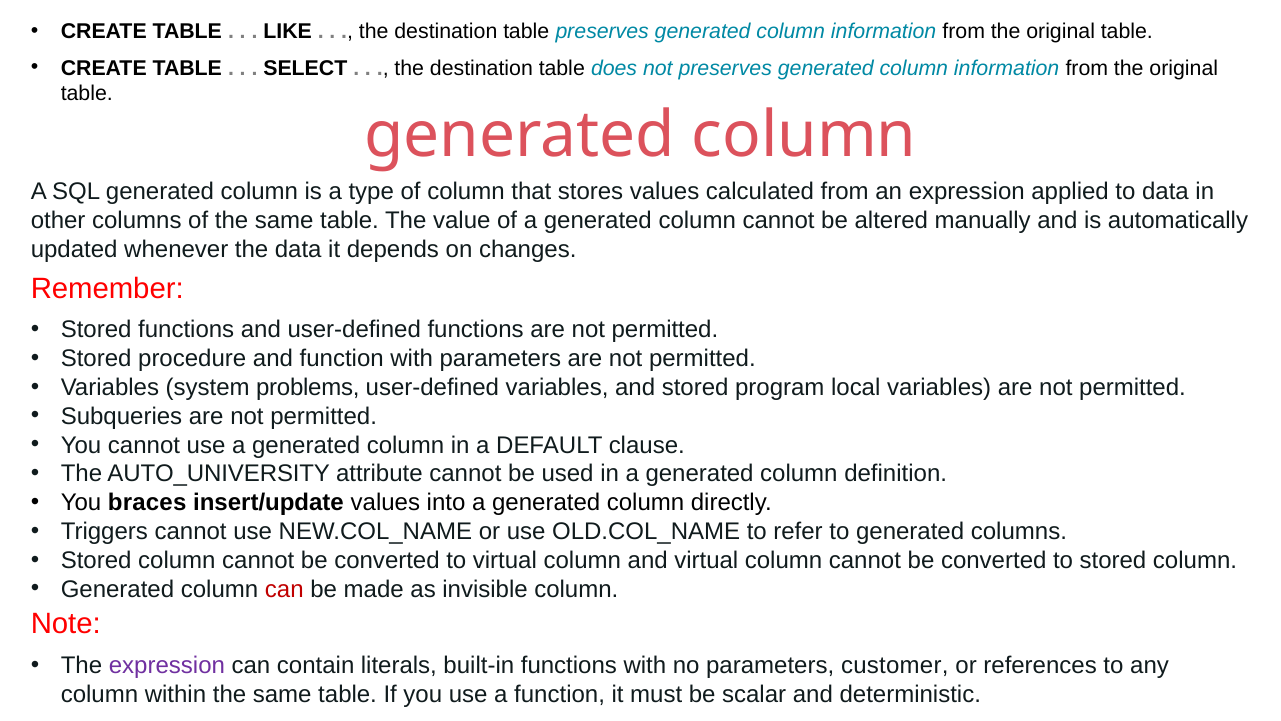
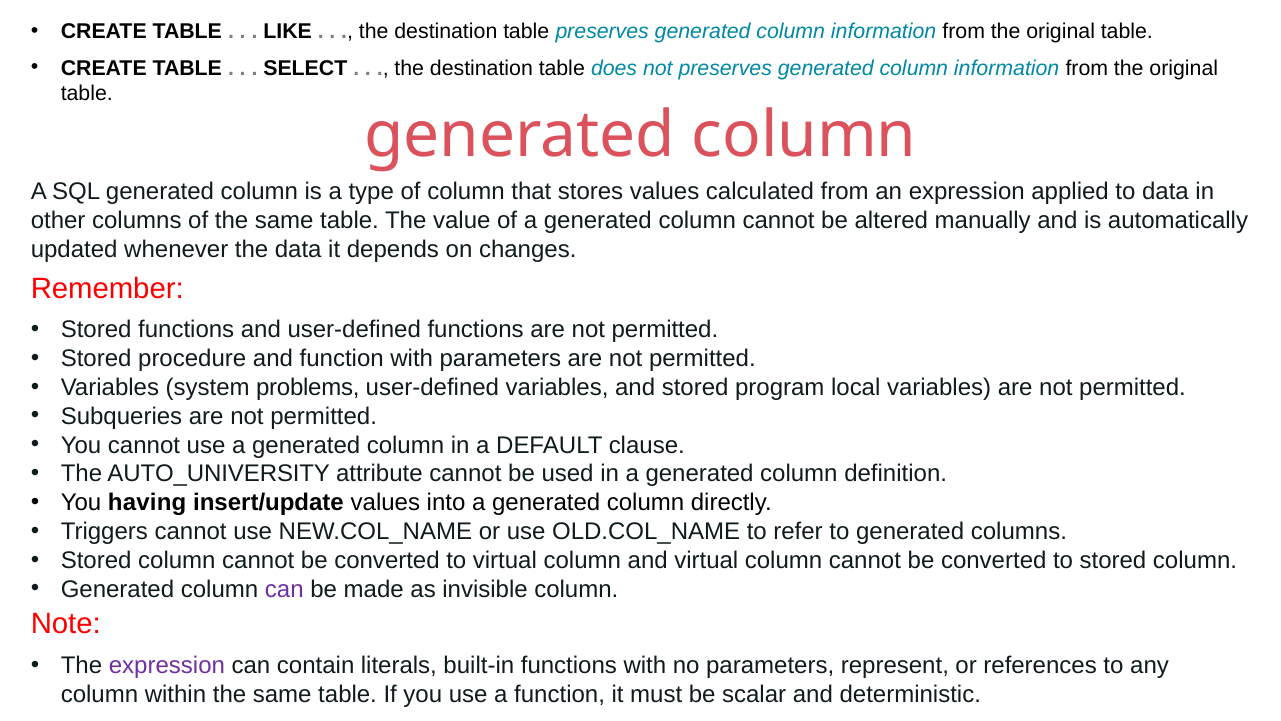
braces: braces -> having (147, 503)
can colour: red -> purple (284, 589)
customer: customer -> represent (895, 665)
